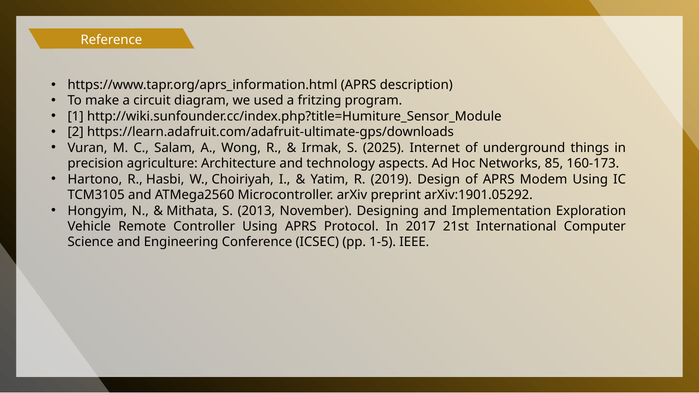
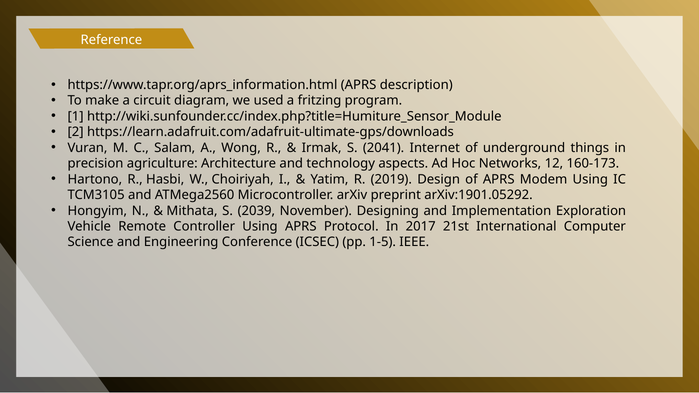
2025: 2025 -> 2041 (384, 148)
85: 85 -> 12 (554, 164)
2013: 2013 -> 2039 (256, 211)
